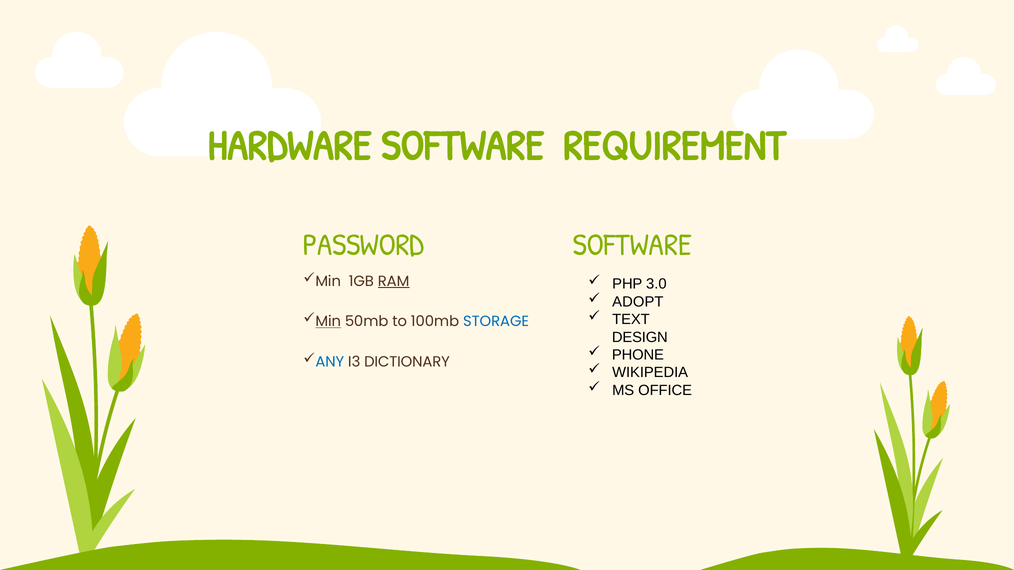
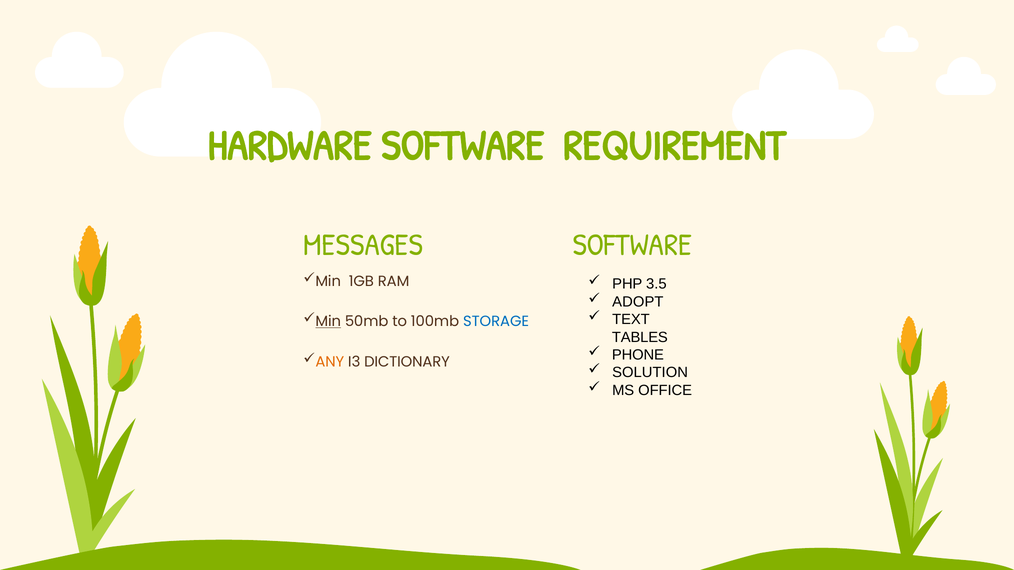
PASSWORD: PASSWORD -> MESSAGES (363, 245)
RAM underline: present -> none (394, 281)
3.0: 3.0 -> 3.5 (656, 284)
DESIGN: DESIGN -> TABLES (640, 337)
ANY colour: blue -> orange (330, 362)
WIKIPEDIA: WIKIPEDIA -> SOLUTION (650, 373)
